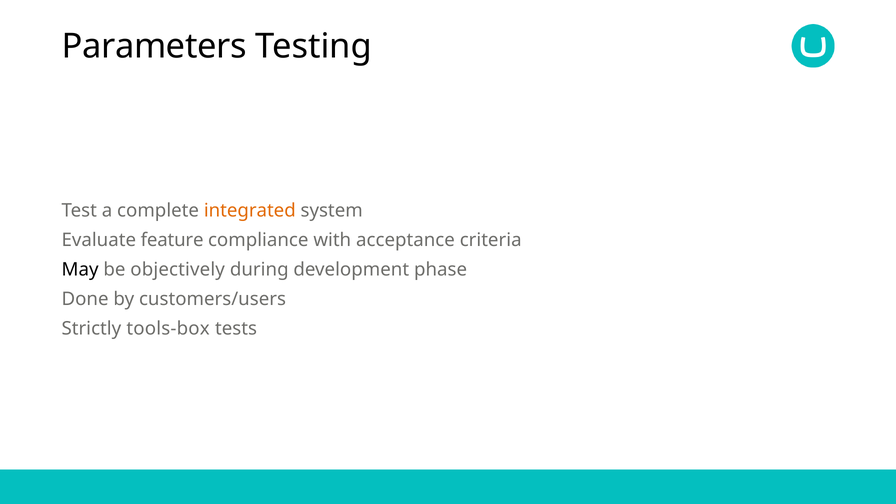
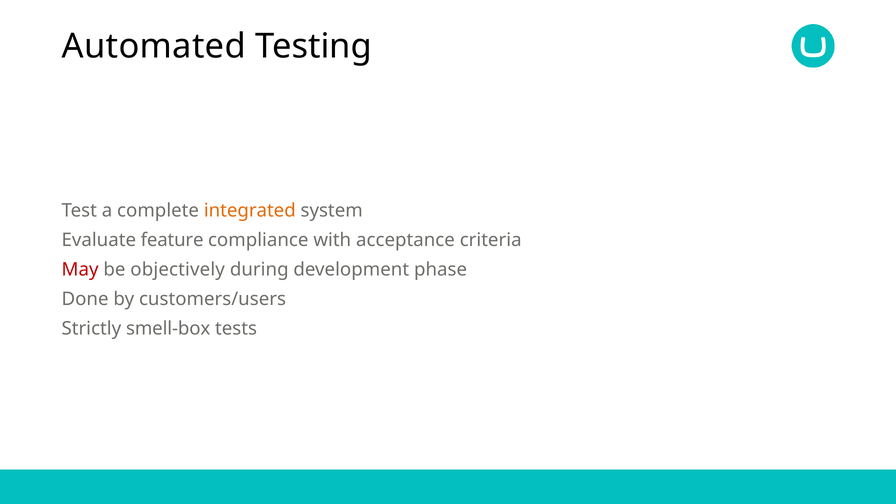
Parameters: Parameters -> Automated (154, 46)
May colour: black -> red (80, 270)
tools-box: tools-box -> smell-box (168, 329)
